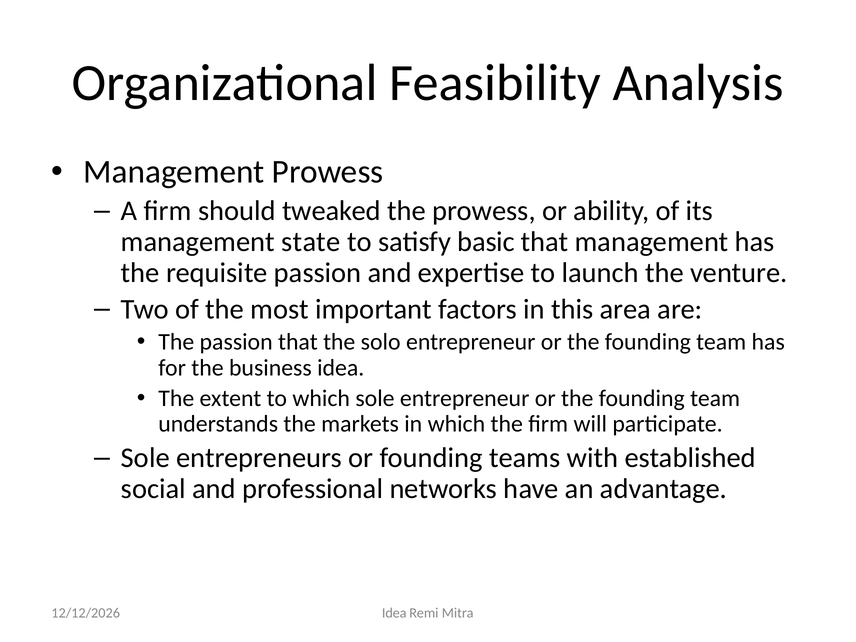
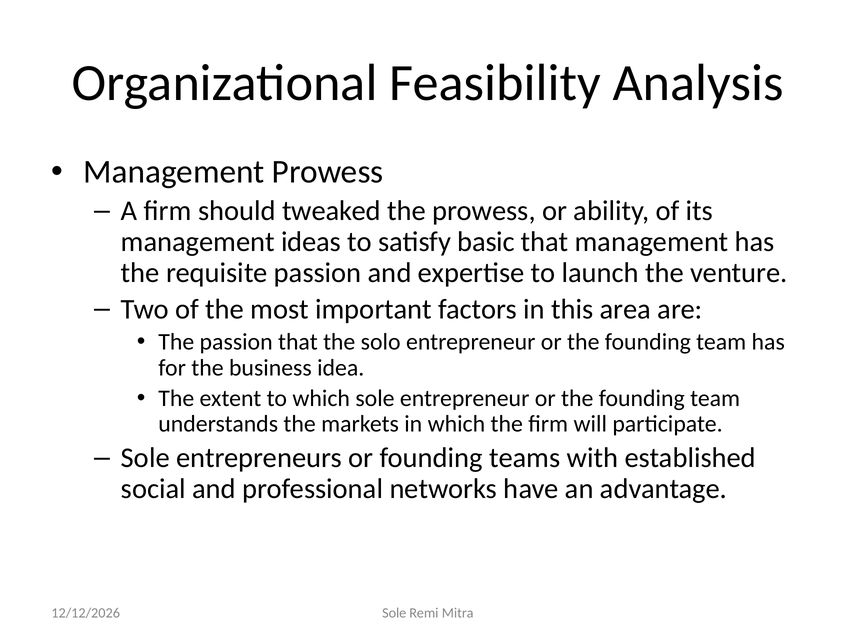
state: state -> ideas (311, 242)
Idea: Idea -> Sole (394, 613)
